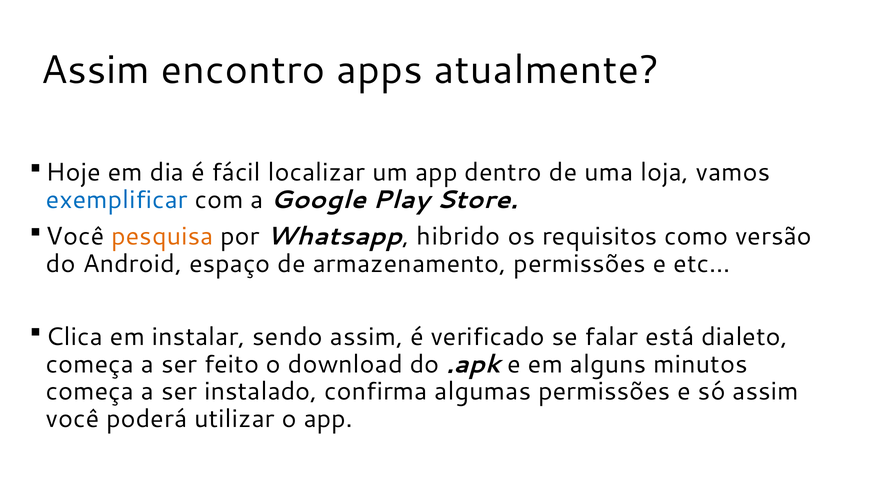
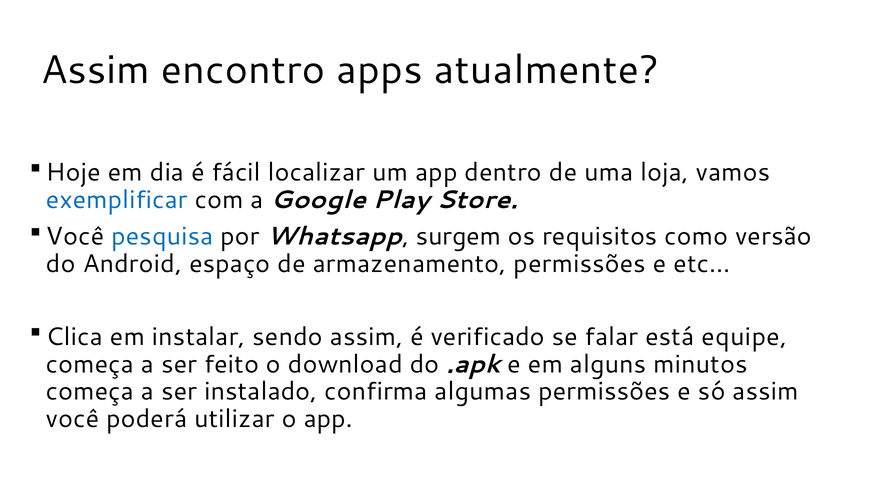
pesquisa colour: orange -> blue (162, 236)
hibrido: hibrido -> surgem (459, 236)
dialeto: dialeto -> equipe (744, 337)
